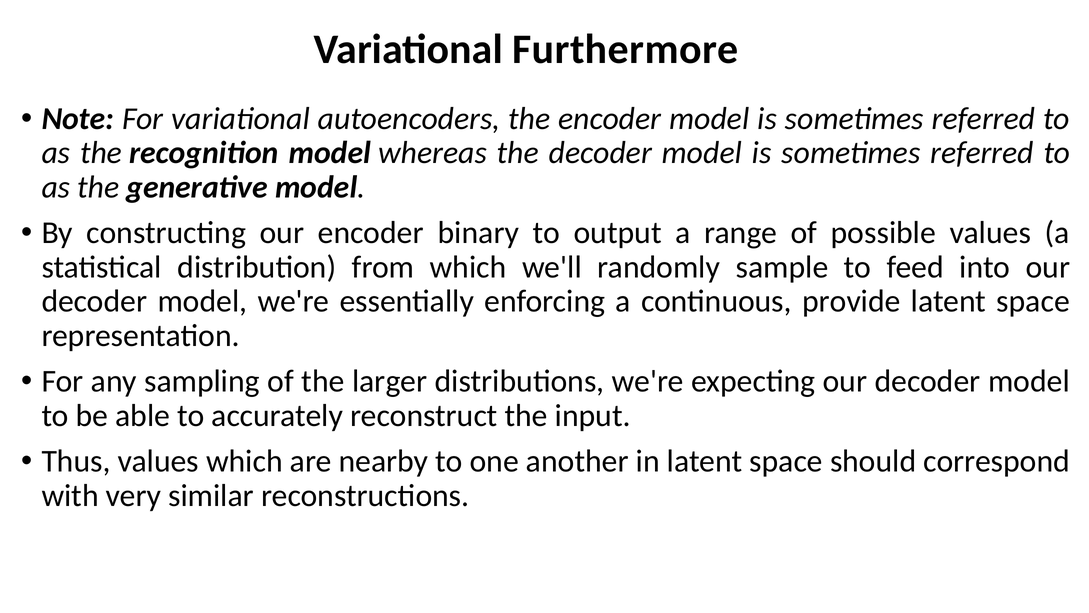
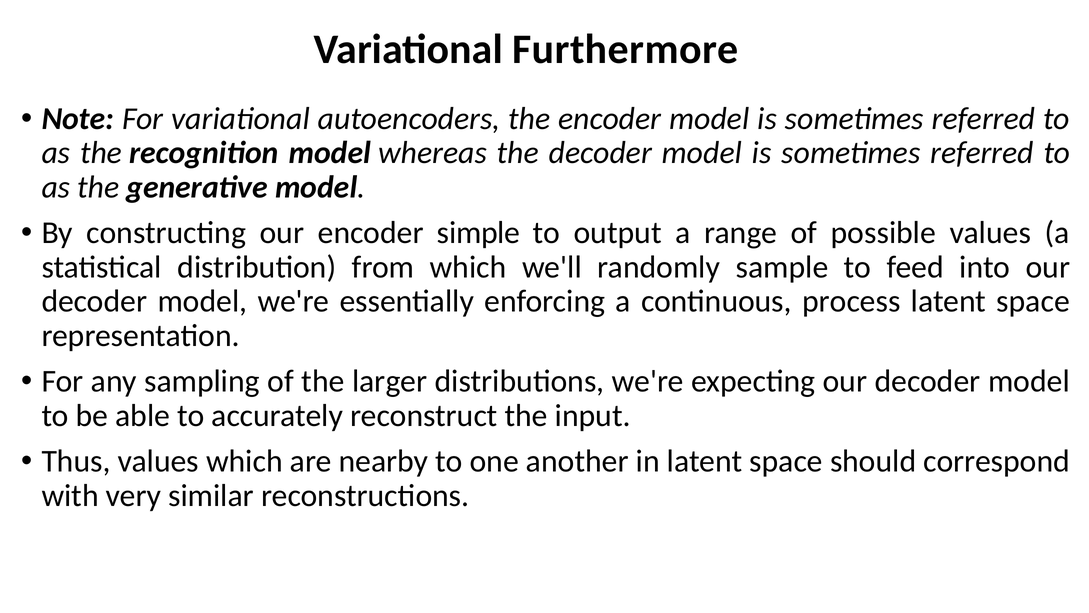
binary: binary -> simple (479, 233)
provide: provide -> process (851, 301)
